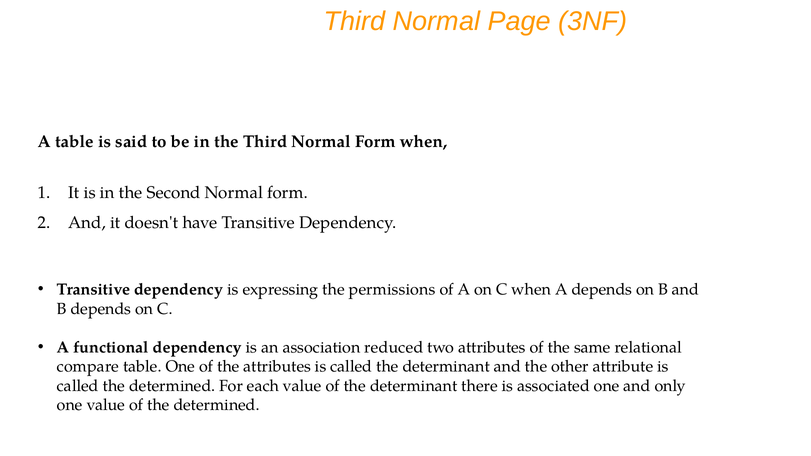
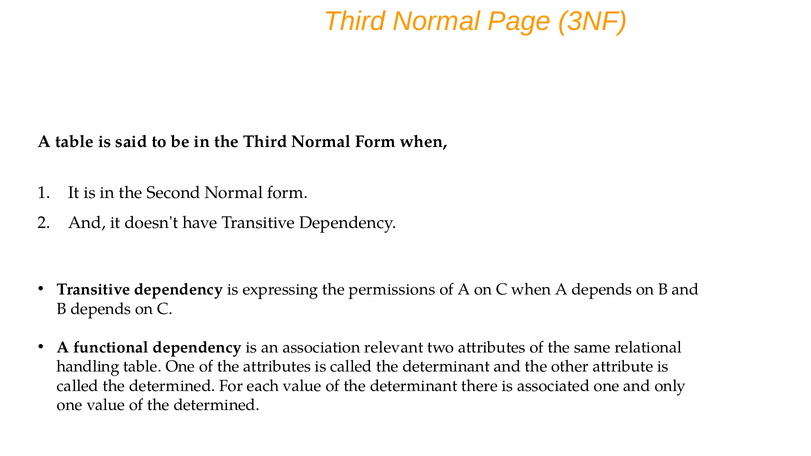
reduced: reduced -> relevant (394, 347)
compare: compare -> handling (88, 367)
